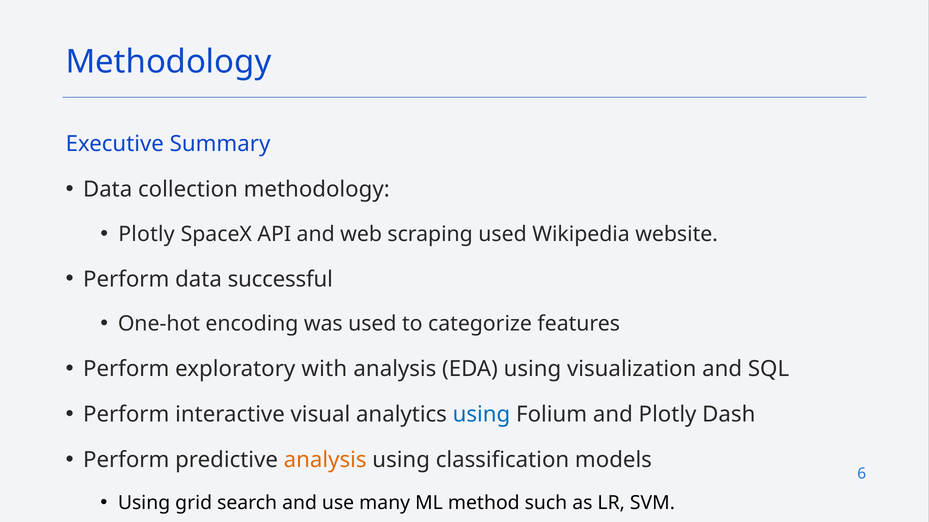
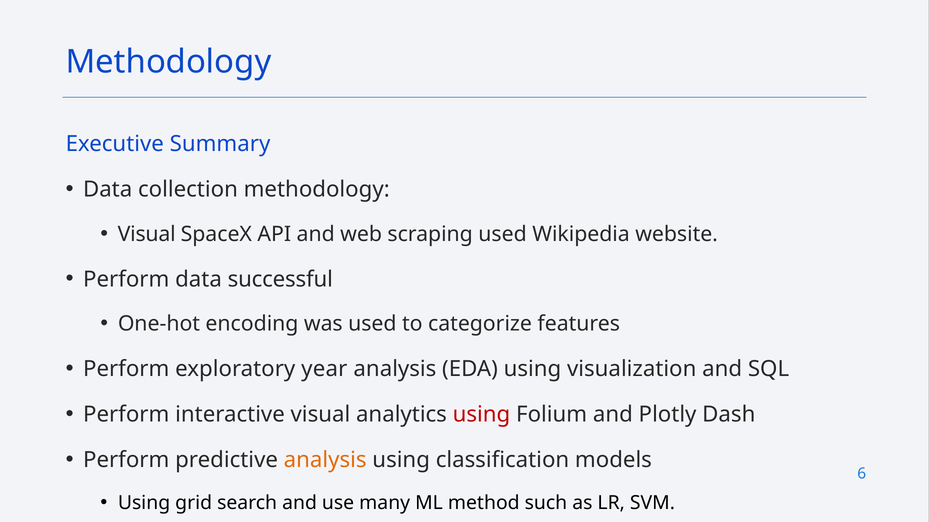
Plotly: Plotly -> Visual (147, 234)
with: with -> year (324, 369)
using colour: blue -> red (481, 415)
